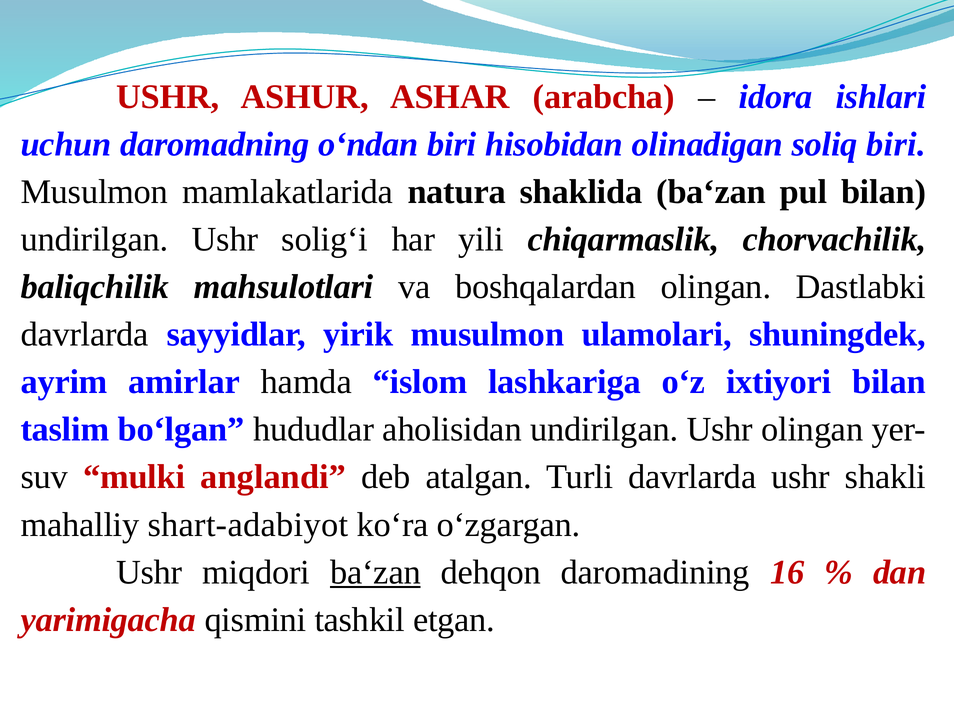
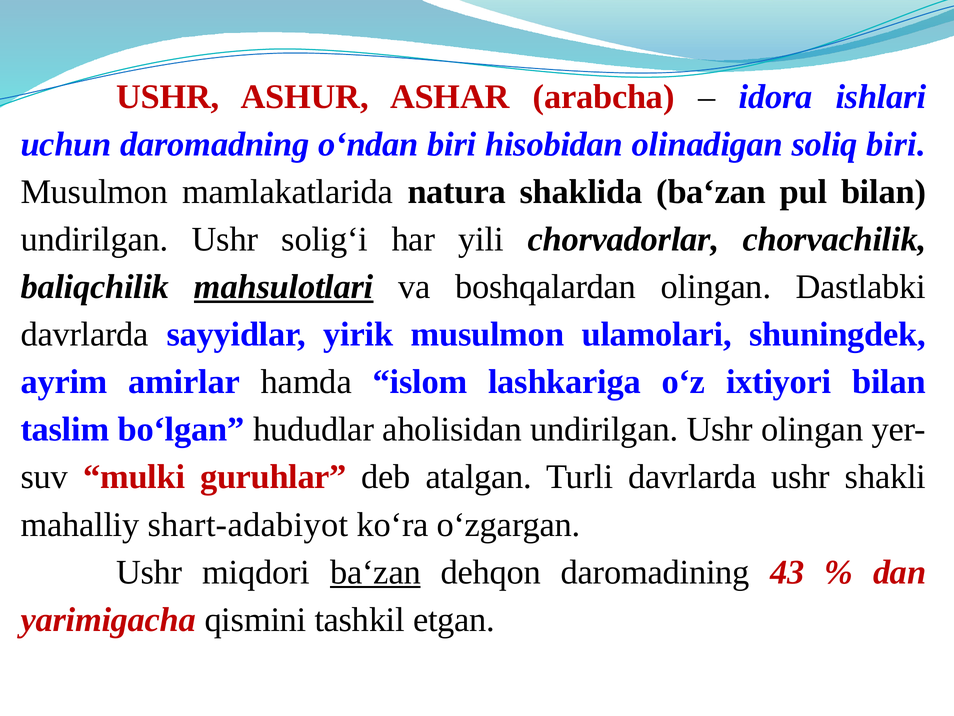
chiqarmaslik: chiqarmaslik -> chorvadorlar (623, 239)
mahsulotlari underline: none -> present (284, 287)
anglandi: anglandi -> guruhlar (273, 477)
16: 16 -> 43 (787, 572)
